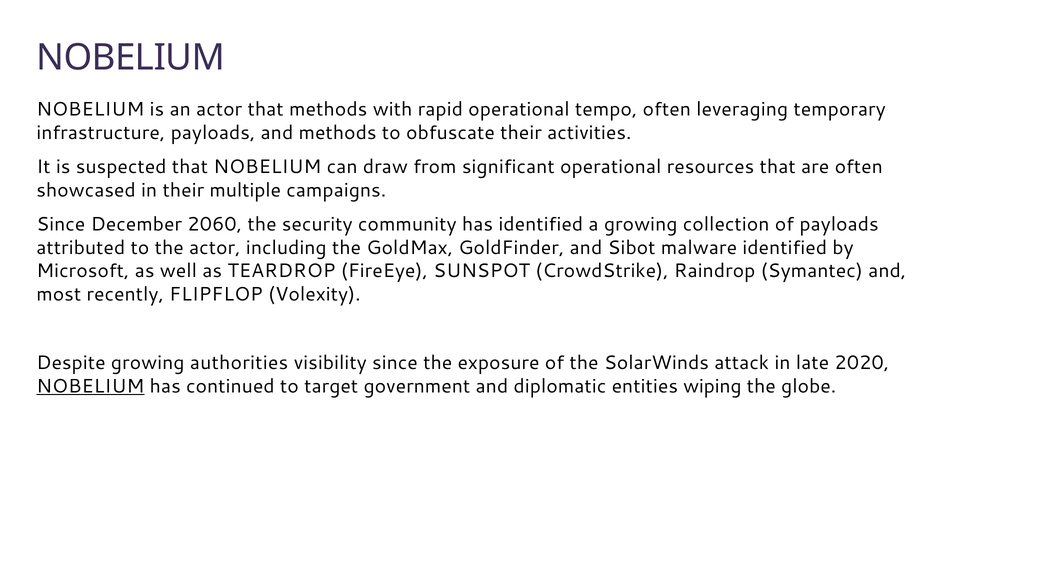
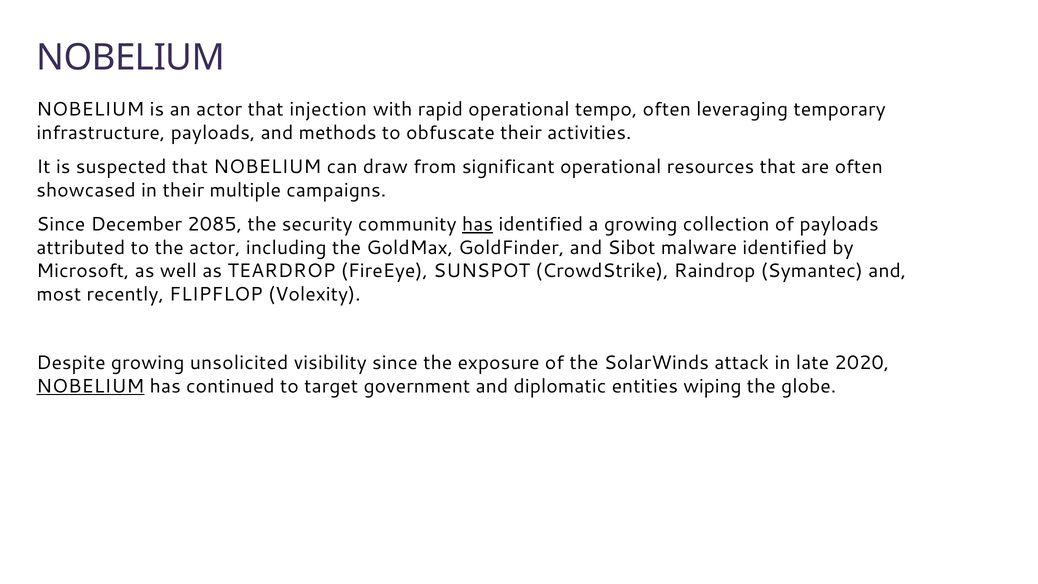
that methods: methods -> injection (328, 109)
2060: 2060 -> 2085 (215, 224)
has underline: none -> present (478, 224)
authorities: authorities -> unsolicited (239, 363)
